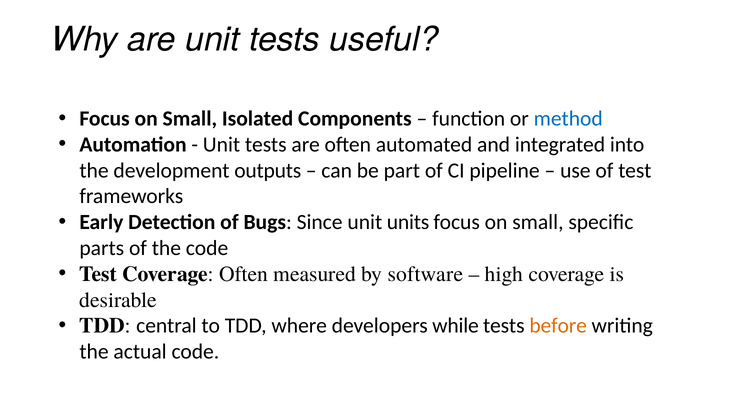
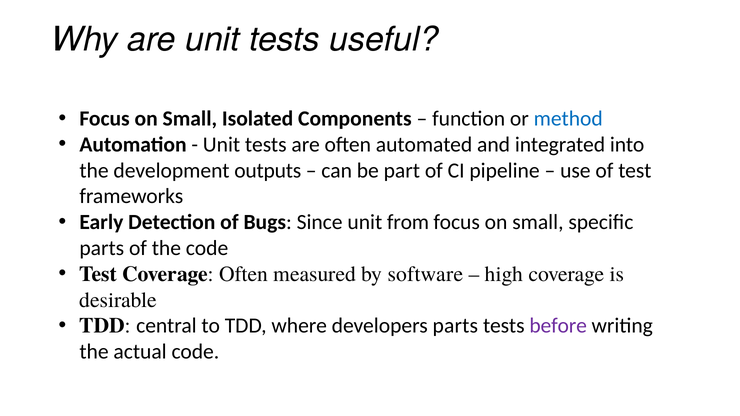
units: units -> from (408, 222)
developers while: while -> parts (455, 326)
before colour: orange -> purple (558, 326)
